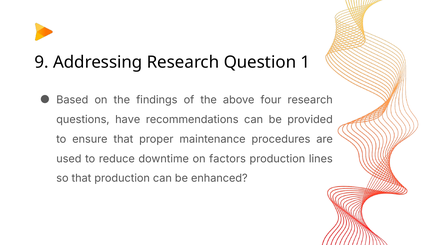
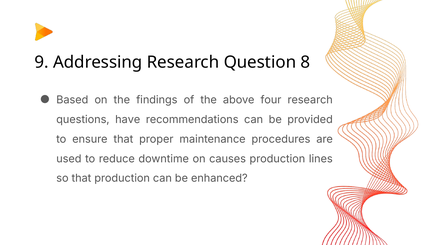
1: 1 -> 8 (305, 62)
factors: factors -> causes (228, 159)
